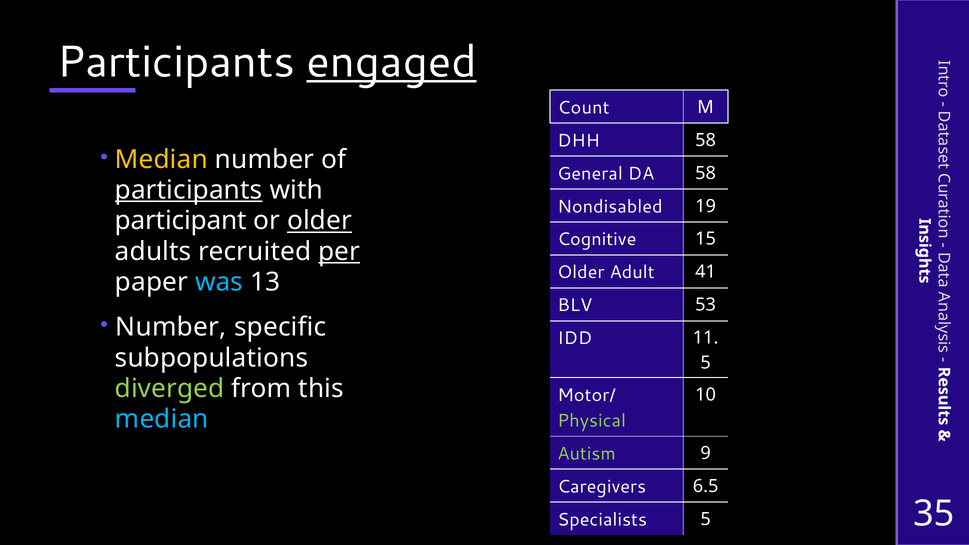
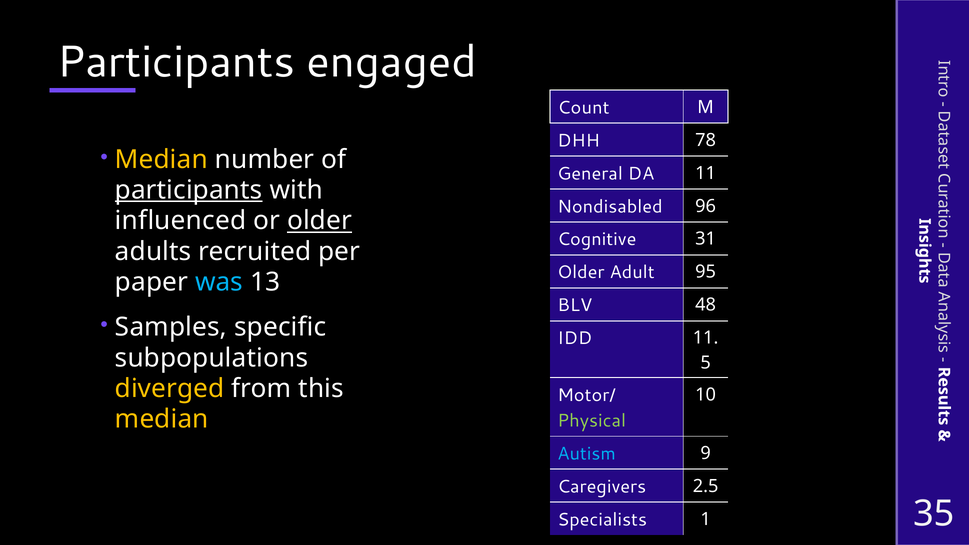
engaged underline: present -> none (392, 62)
DHH 58: 58 -> 78 (706, 140)
DA 58: 58 -> 11 (706, 173)
19: 19 -> 96 (706, 206)
participant: participant -> influenced (181, 221)
15: 15 -> 31 (706, 239)
per underline: present -> none (339, 251)
41: 41 -> 95 (706, 272)
53: 53 -> 48 (706, 305)
Number: Number -> Samples (171, 327)
diverged colour: light green -> yellow (170, 389)
median colour: light blue -> yellow (162, 419)
Autism colour: light green -> light blue (587, 454)
6.5: 6.5 -> 2.5 (706, 486)
Specialists 5: 5 -> 1 (706, 519)
